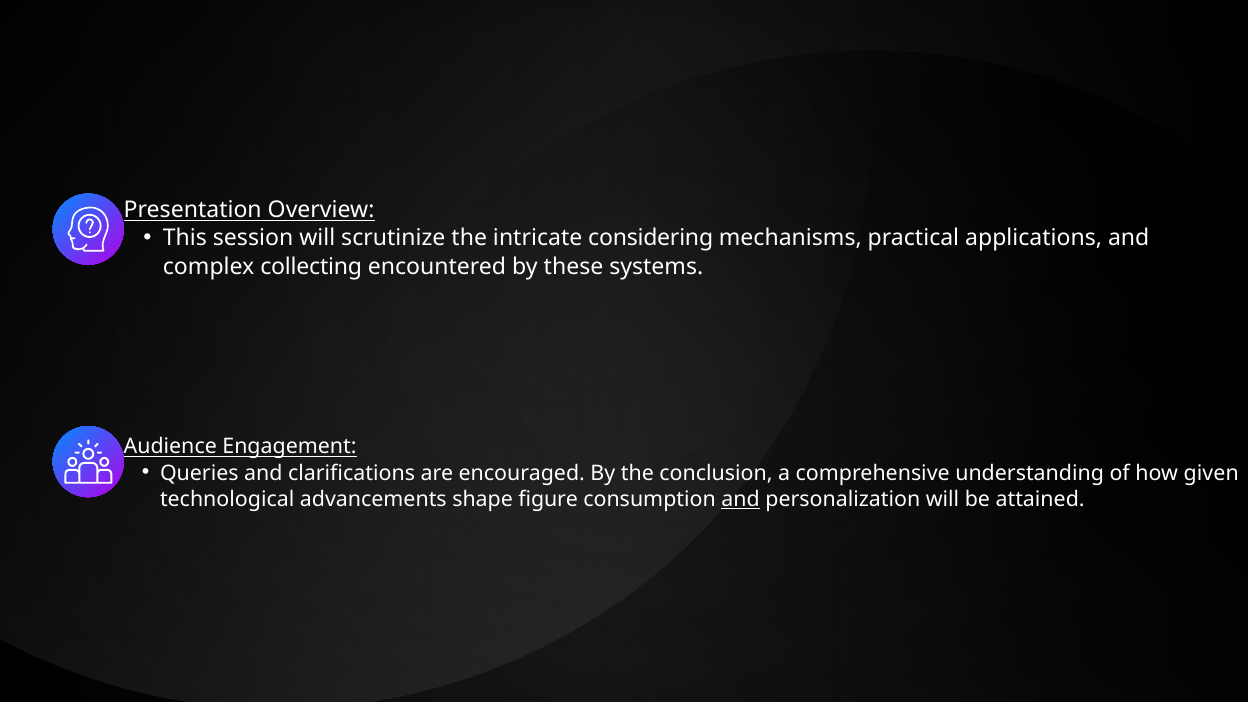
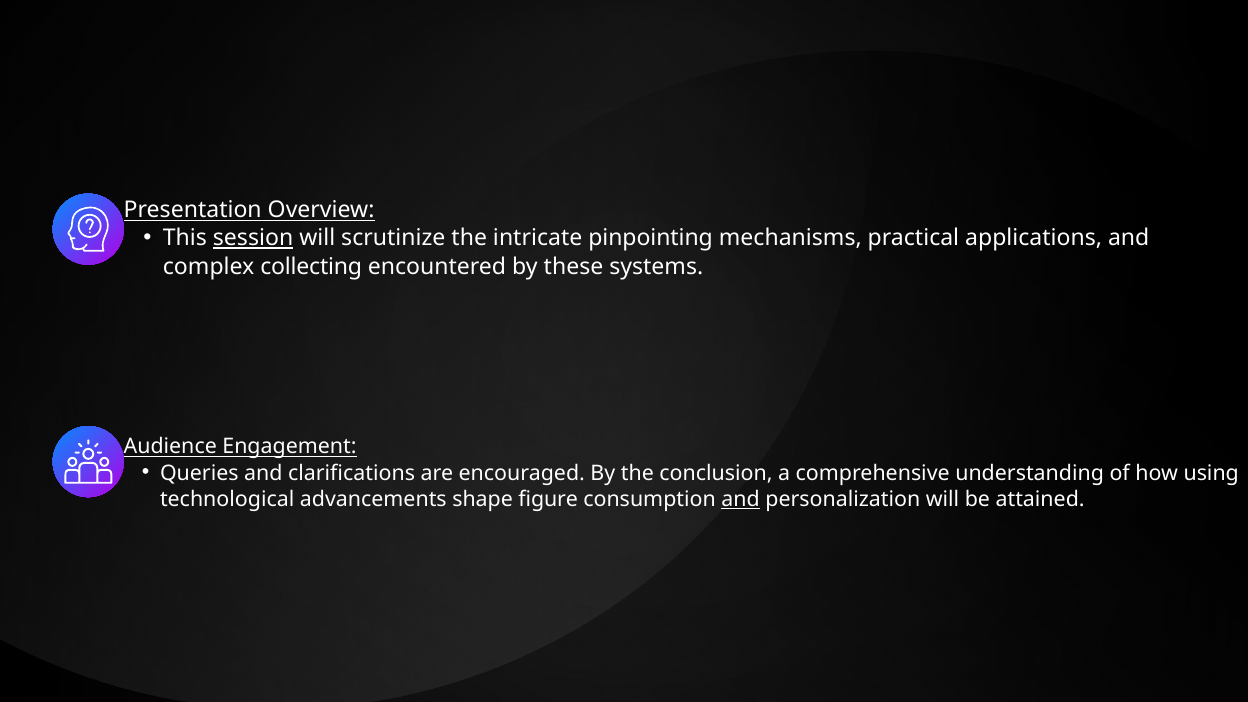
session underline: none -> present (253, 238)
considering: considering -> pinpointing (651, 238)
given: given -> using (1211, 473)
